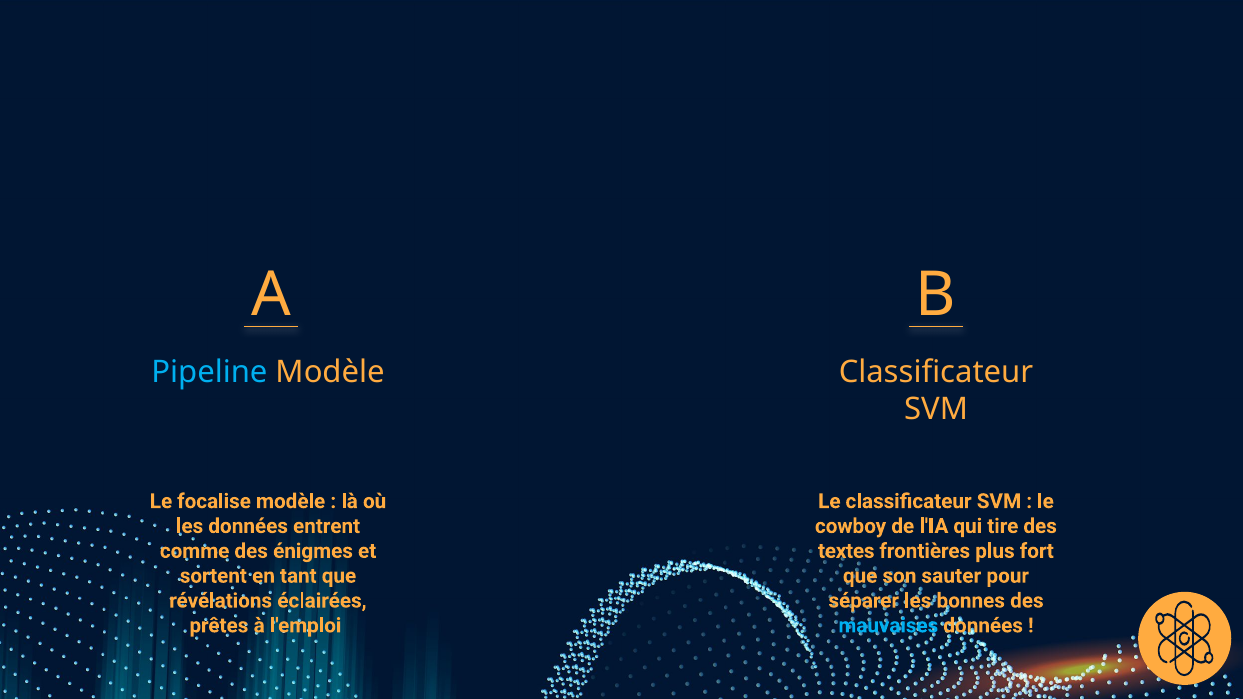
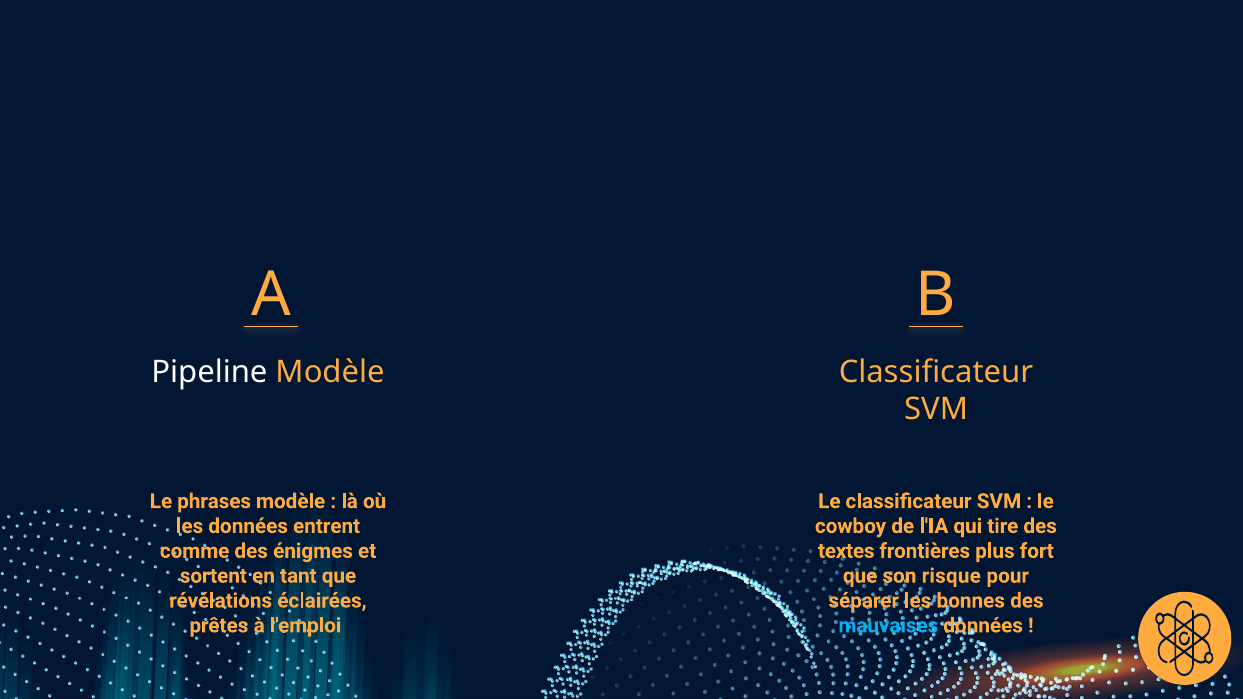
Pipeline colour: light blue -> white (209, 372)
focalise: focalise -> phrases (214, 501)
sauter: sauter -> risque (951, 576)
